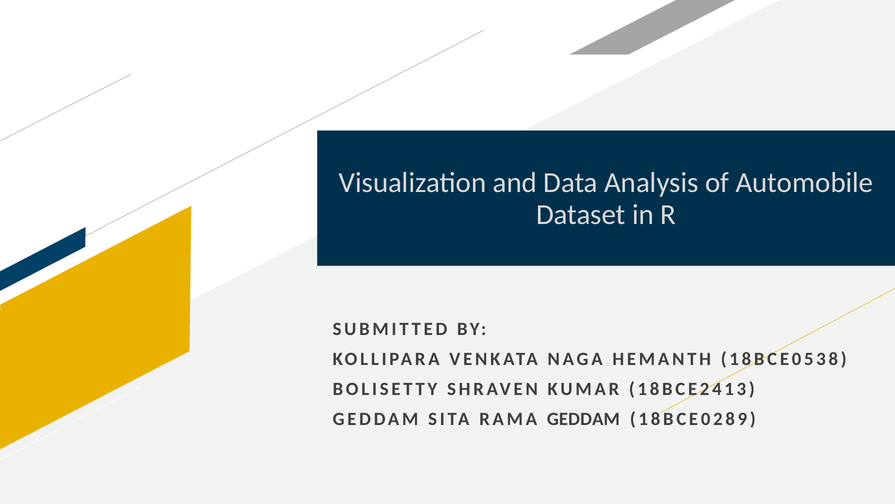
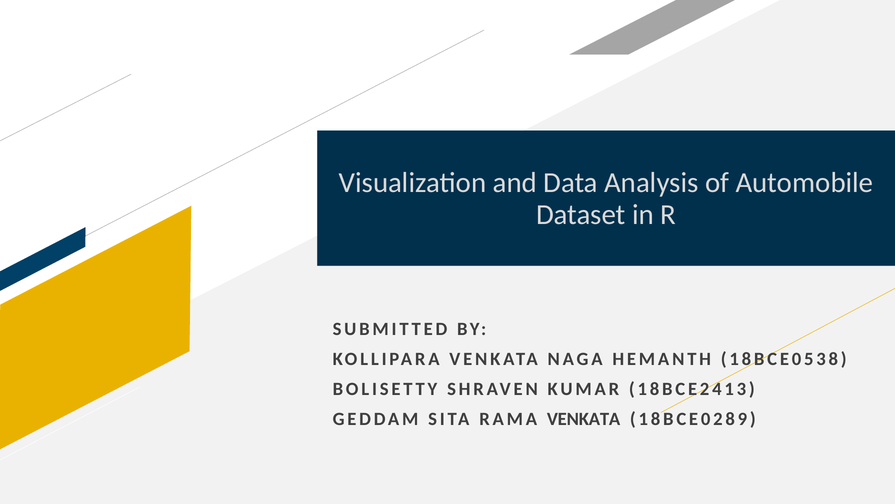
RAMA GEDDAM: GEDDAM -> VENKATA (584, 419)
